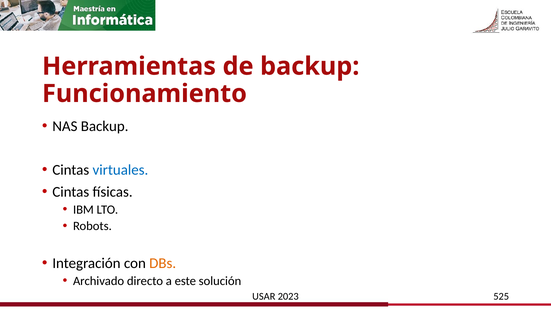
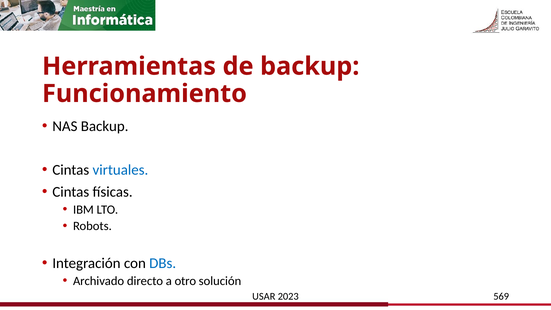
DBs colour: orange -> blue (163, 263)
este: este -> otro (185, 281)
525: 525 -> 569 (501, 296)
